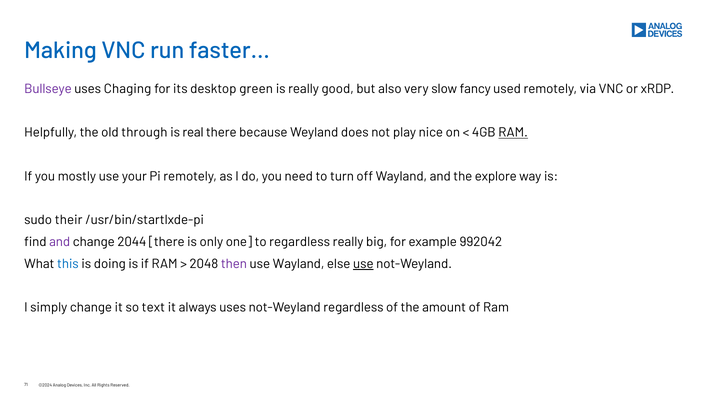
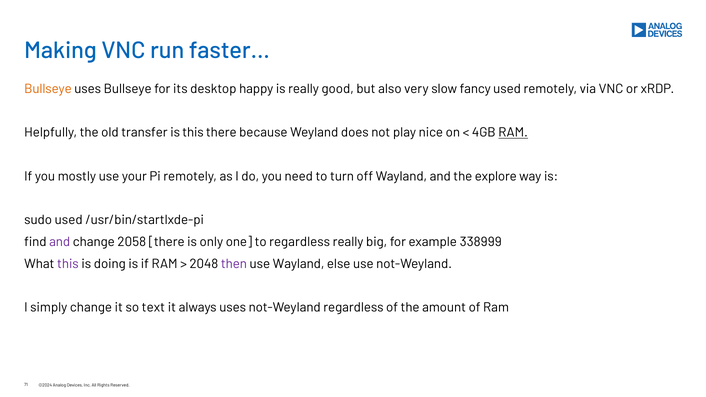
Bullseye colour: purple -> orange (48, 89)
uses Chaging: Chaging -> Bullseye (128, 89)
green: green -> happy (256, 89)
through: through -> transfer (144, 133)
is real: real -> this (193, 133)
sudo their: their -> used (69, 220)
2044: 2044 -> 2058 (132, 242)
992042: 992042 -> 338999 (481, 242)
this colour: blue -> purple (68, 264)
use underline: present -> none (363, 264)
